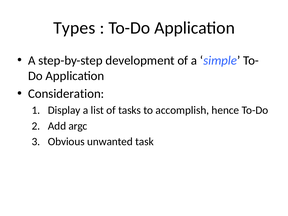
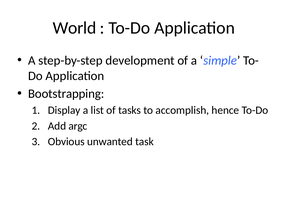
Types: Types -> World (74, 28)
Consideration: Consideration -> Bootstrapping (66, 94)
